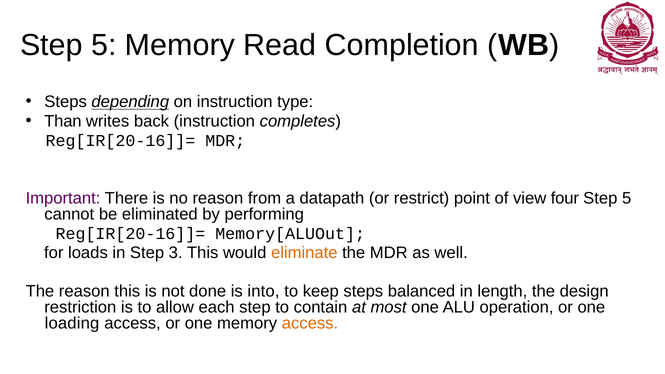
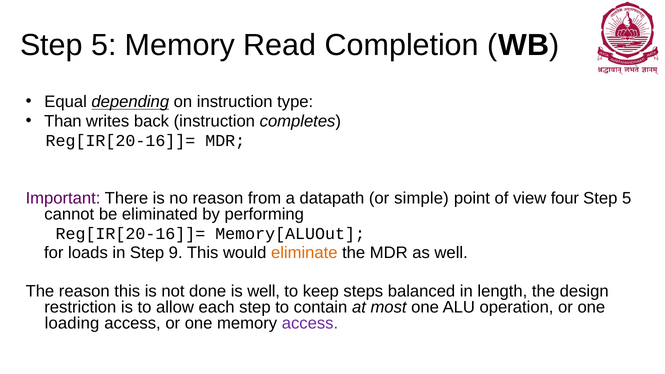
Steps: Steps -> Equal (66, 102)
restrict: restrict -> simple (421, 198)
3: 3 -> 9 (176, 253)
is into: into -> well (264, 292)
access colour: orange -> purple (310, 323)
